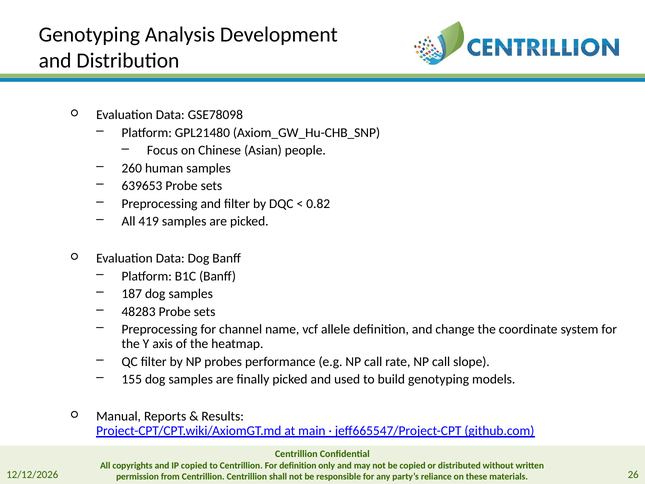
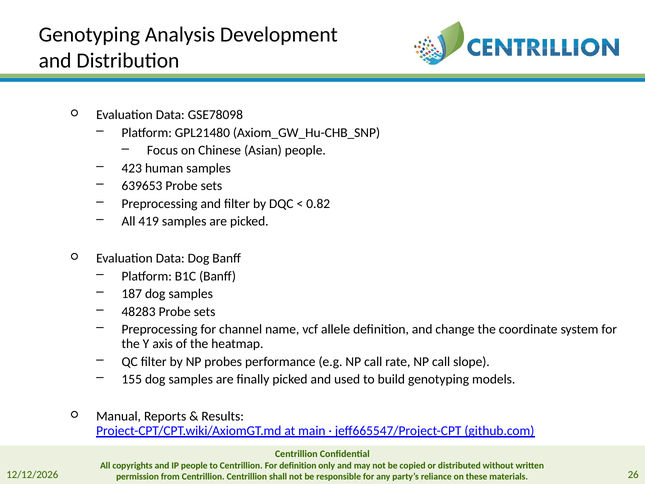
260: 260 -> 423 (132, 168)
IP copied: copied -> people (194, 465)
